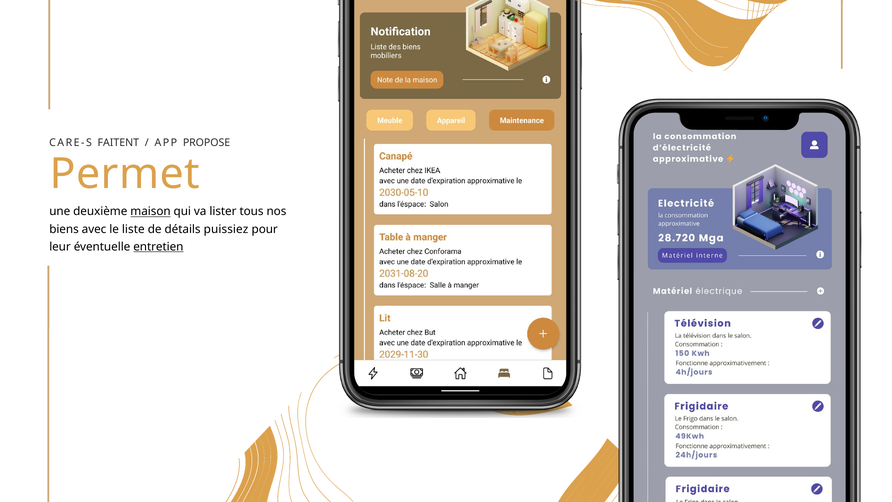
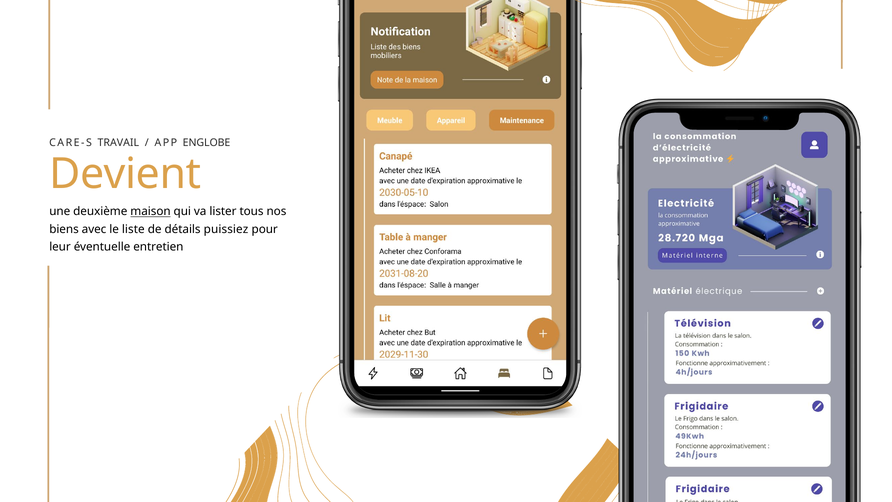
FAITENT: FAITENT -> TRAVAIL (118, 143)
PROPOSE: PROPOSE -> ENGLOBE (207, 143)
Permet: Permet -> Devient (125, 174)
entretien underline: present -> none (158, 247)
